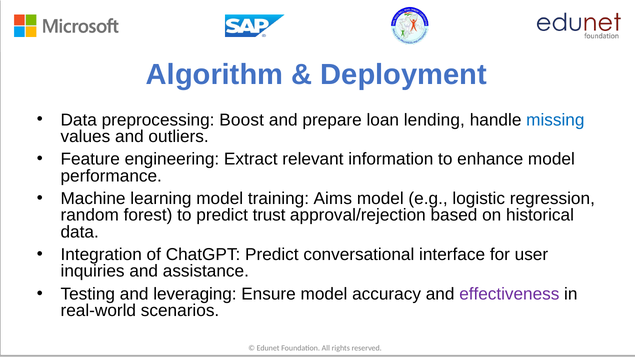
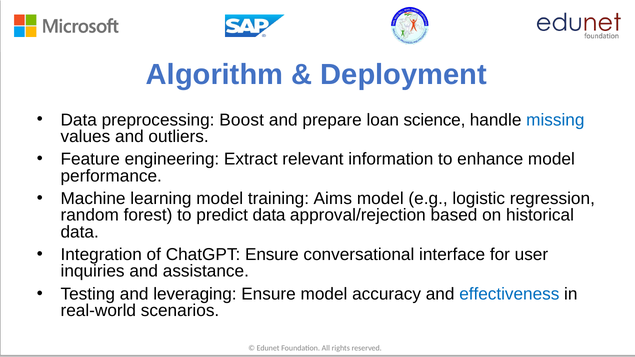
lending: lending -> science (434, 120)
predict trust: trust -> data (269, 215)
ChatGPT Predict: Predict -> Ensure (272, 255)
effectiveness colour: purple -> blue (509, 294)
